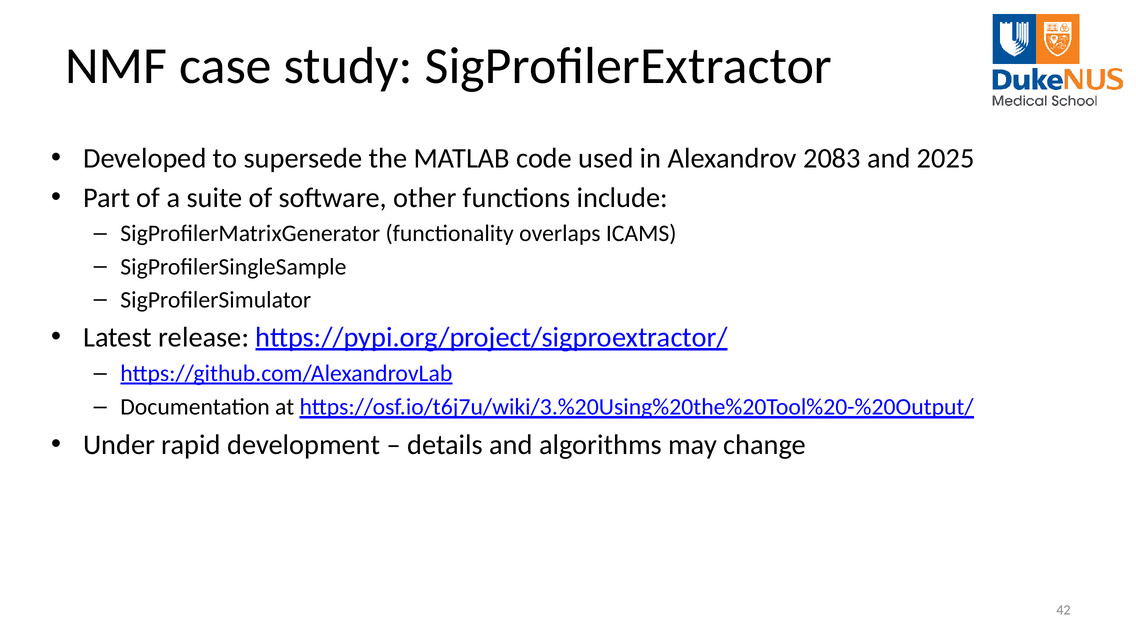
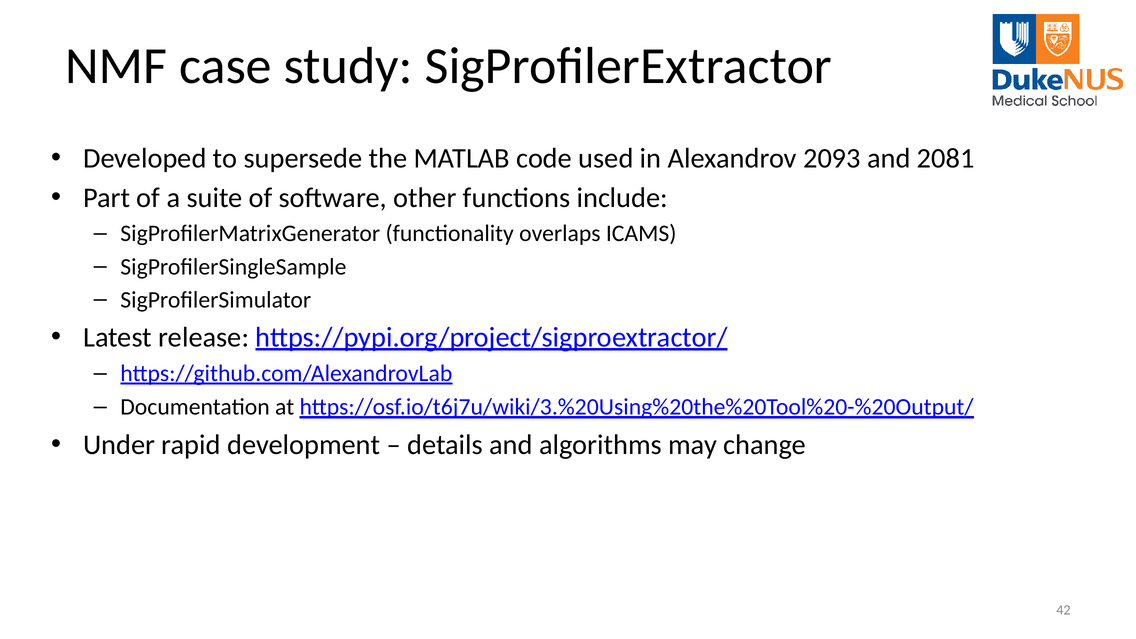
2083: 2083 -> 2093 (832, 158)
2025: 2025 -> 2081 (946, 158)
